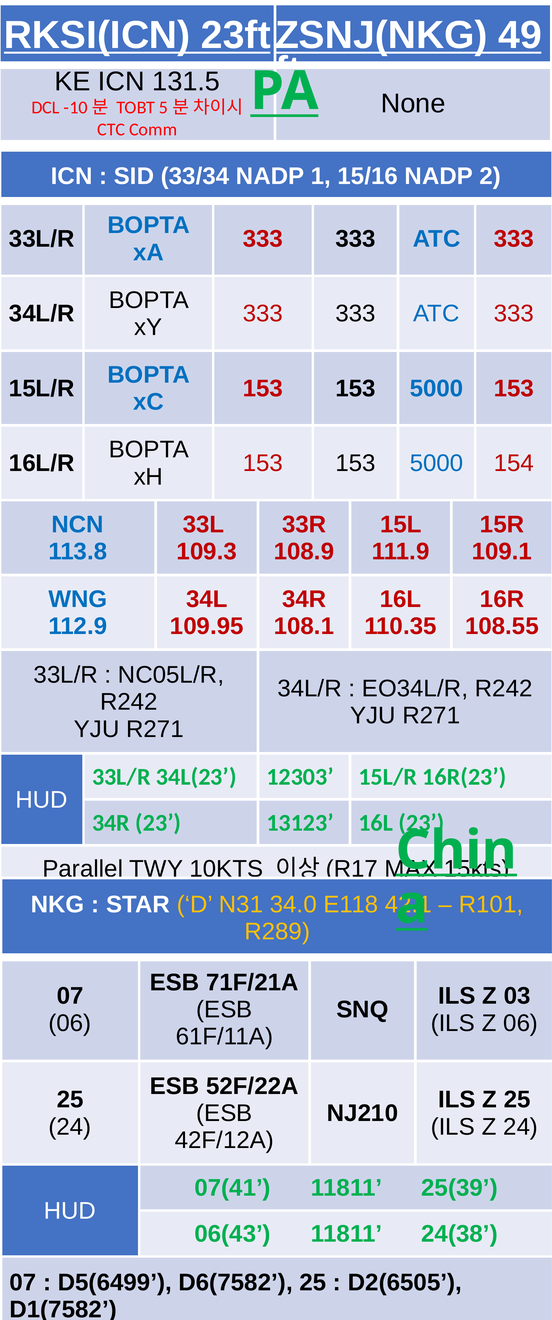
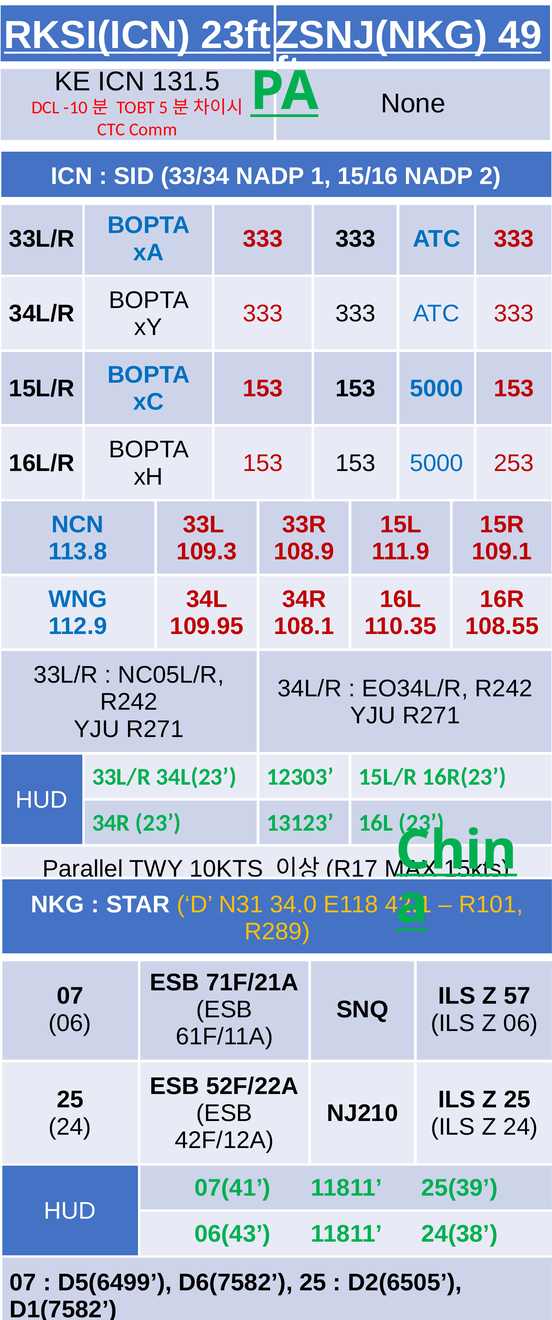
154: 154 -> 253 (514, 464)
03: 03 -> 57 (517, 997)
